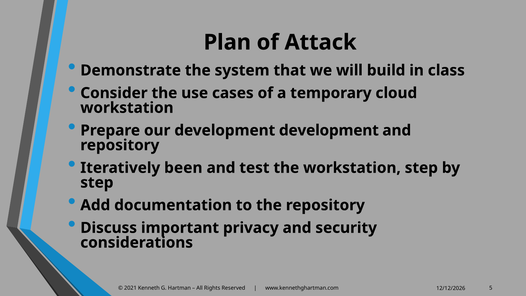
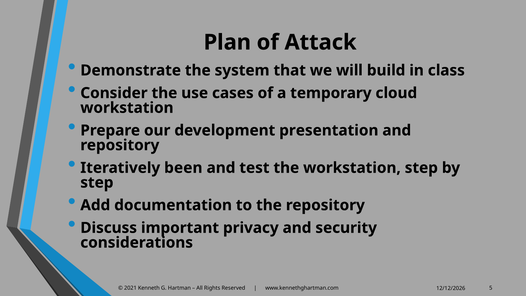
development development: development -> presentation (329, 130)
